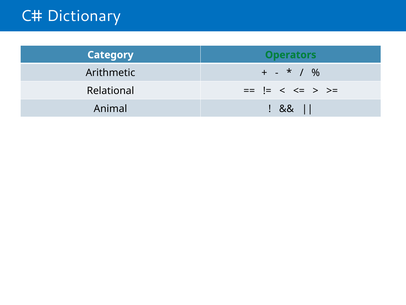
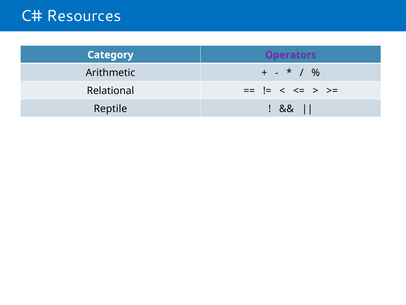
Dictionary: Dictionary -> Resources (84, 16)
Operators colour: green -> purple (291, 55)
Animal: Animal -> Reptile (110, 108)
